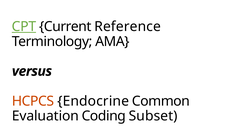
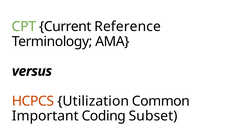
CPT underline: present -> none (24, 27)
Endocrine: Endocrine -> Utilization (93, 101)
Evaluation: Evaluation -> Important (45, 116)
